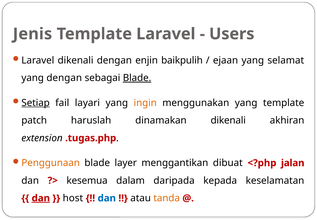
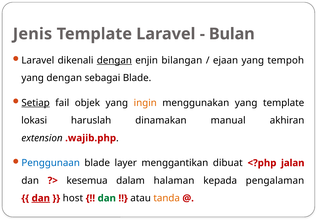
Users: Users -> Bulan (232, 34)
dengan underline: none -> present (114, 60)
baikpulih: baikpulih -> bilangan (182, 60)
selamat: selamat -> tempoh (286, 60)
Blade underline: present -> none (137, 78)
layari: layari -> objek (87, 103)
patch: patch -> lokasi (34, 120)
dinamakan dikenali: dikenali -> manual (228, 120)
.tugas.php: .tugas.php -> .wajib.php (91, 138)
Penggunaan colour: orange -> blue (51, 163)
daripada: daripada -> halaman (174, 180)
keselamatan: keselamatan -> pengalaman (275, 180)
dan colour: blue -> green (107, 198)
